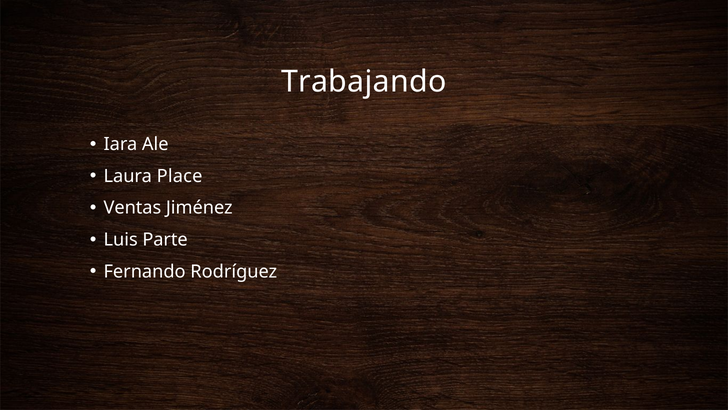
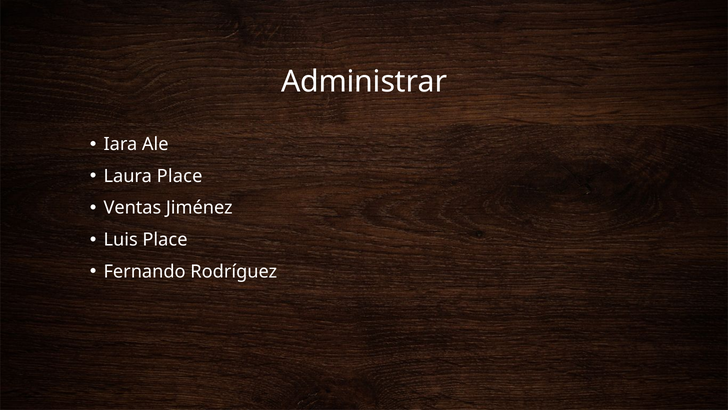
Trabajando: Trabajando -> Administrar (364, 82)
Luis Parte: Parte -> Place (165, 239)
